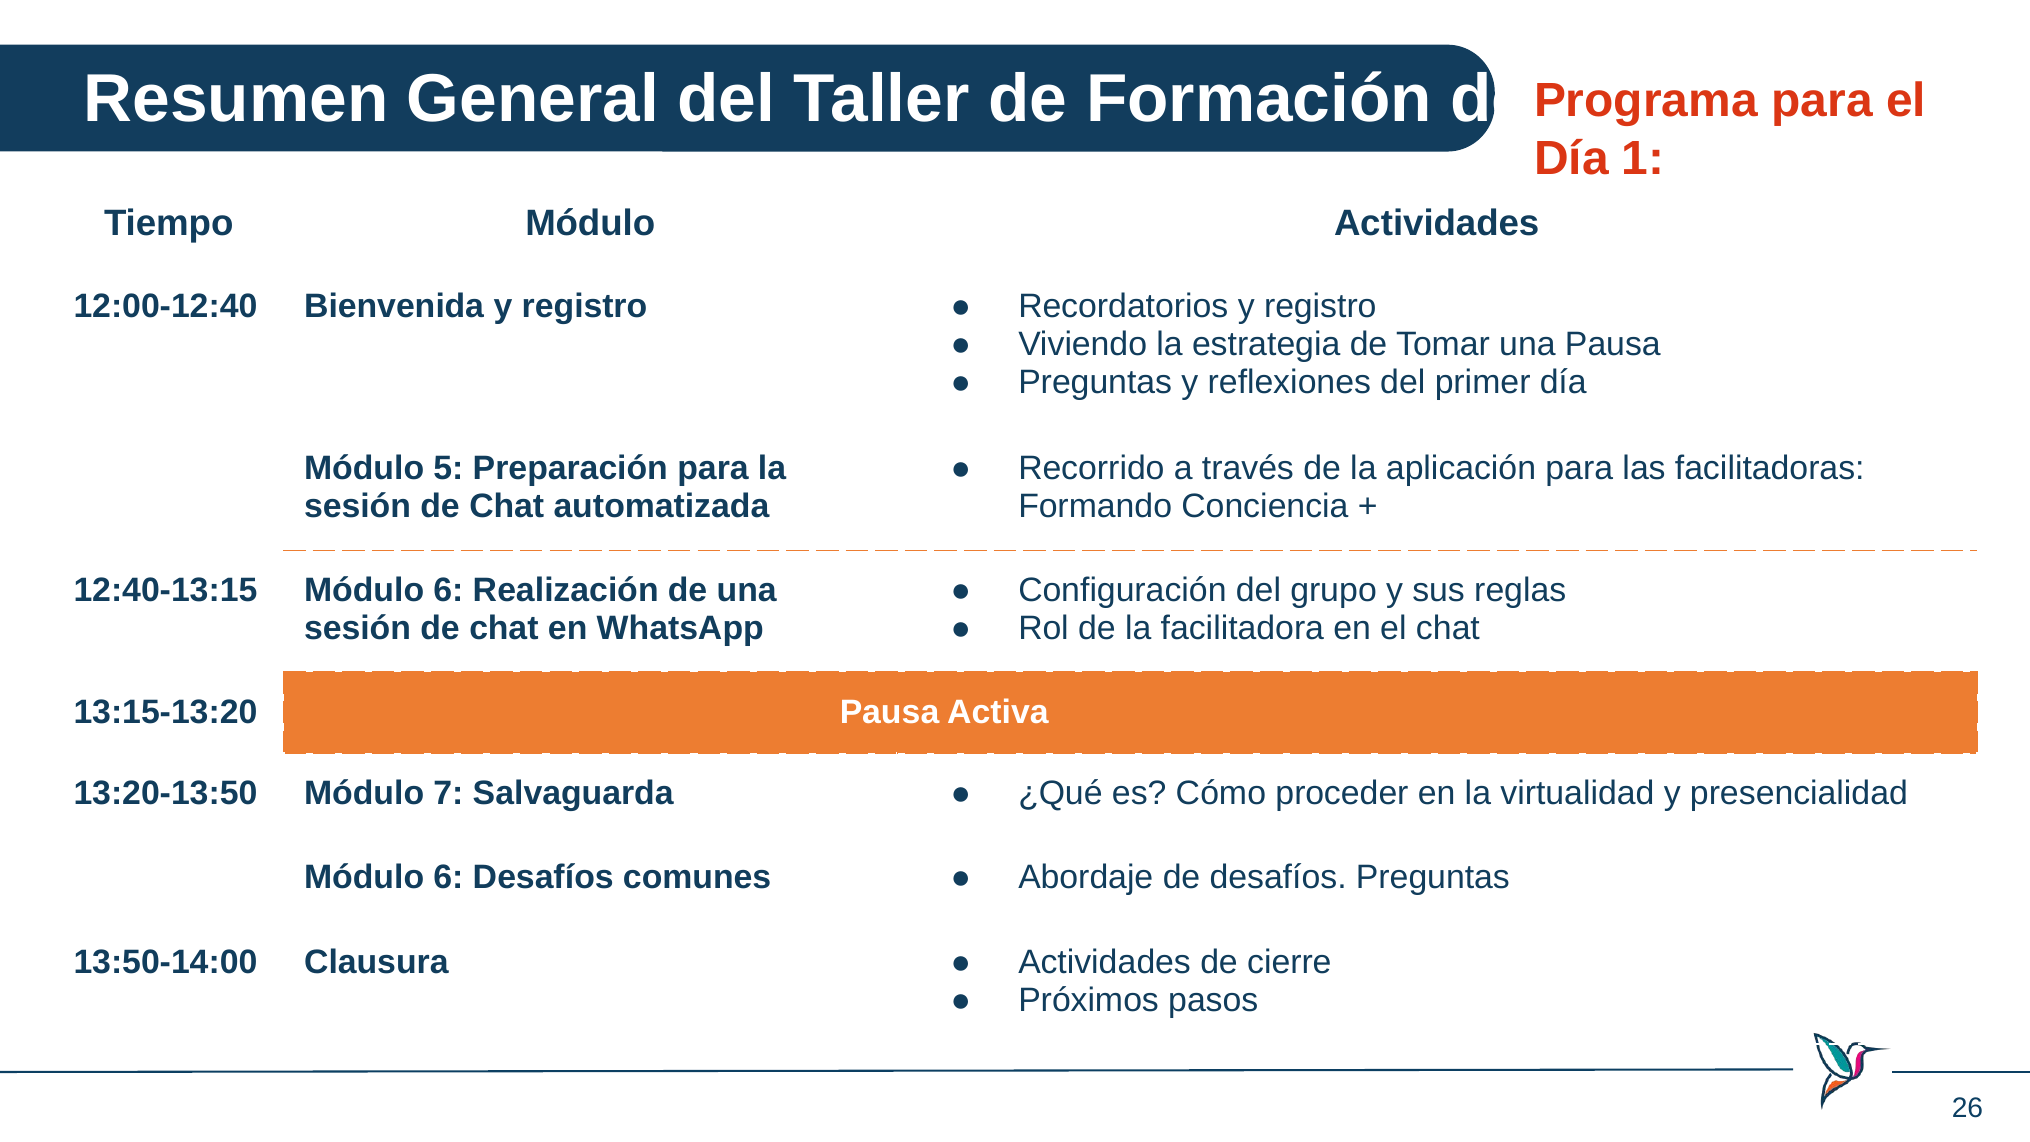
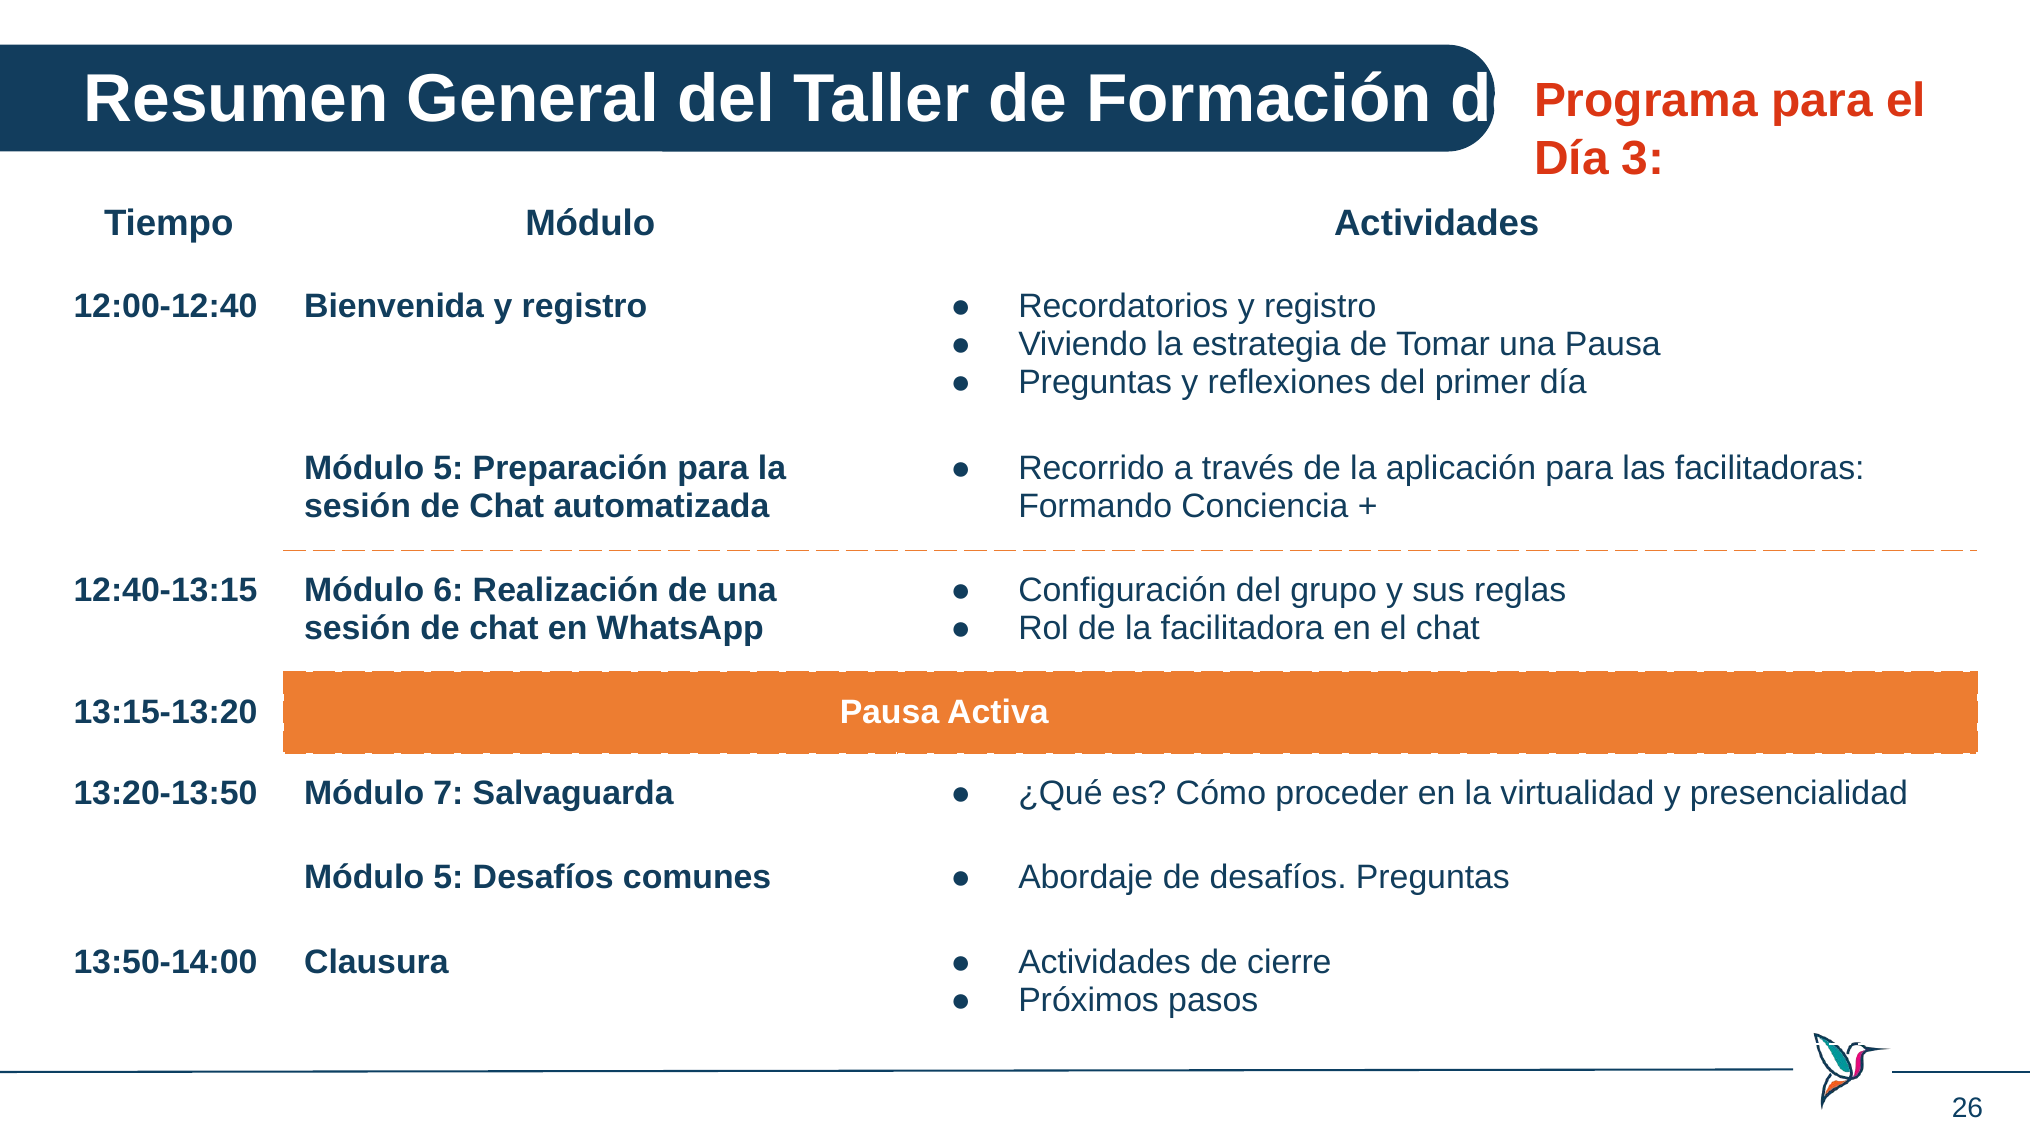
1: 1 -> 3 (1643, 158)
6: 6 -> 5 (448, 878)
